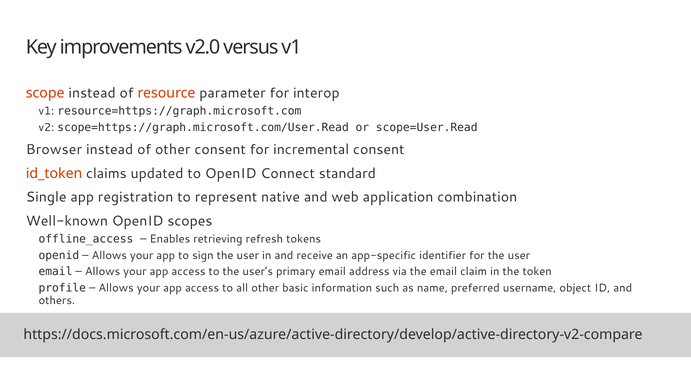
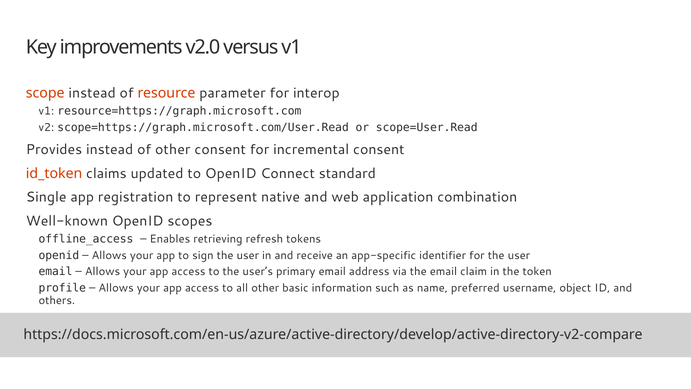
Browser: Browser -> Provides (54, 150)
